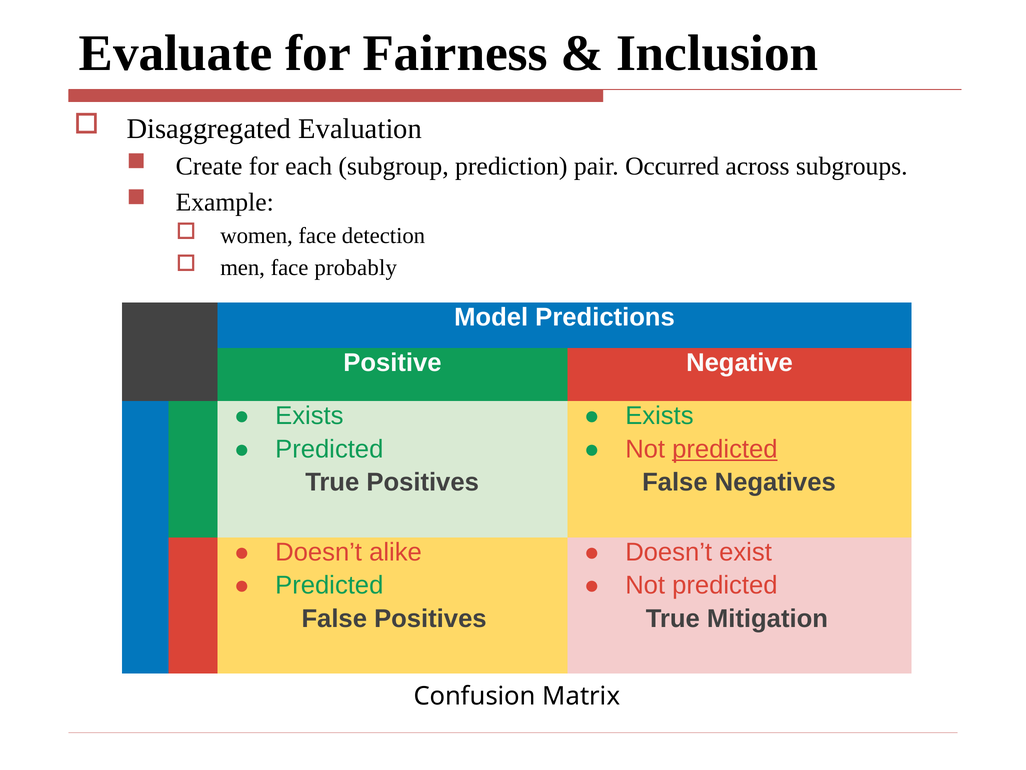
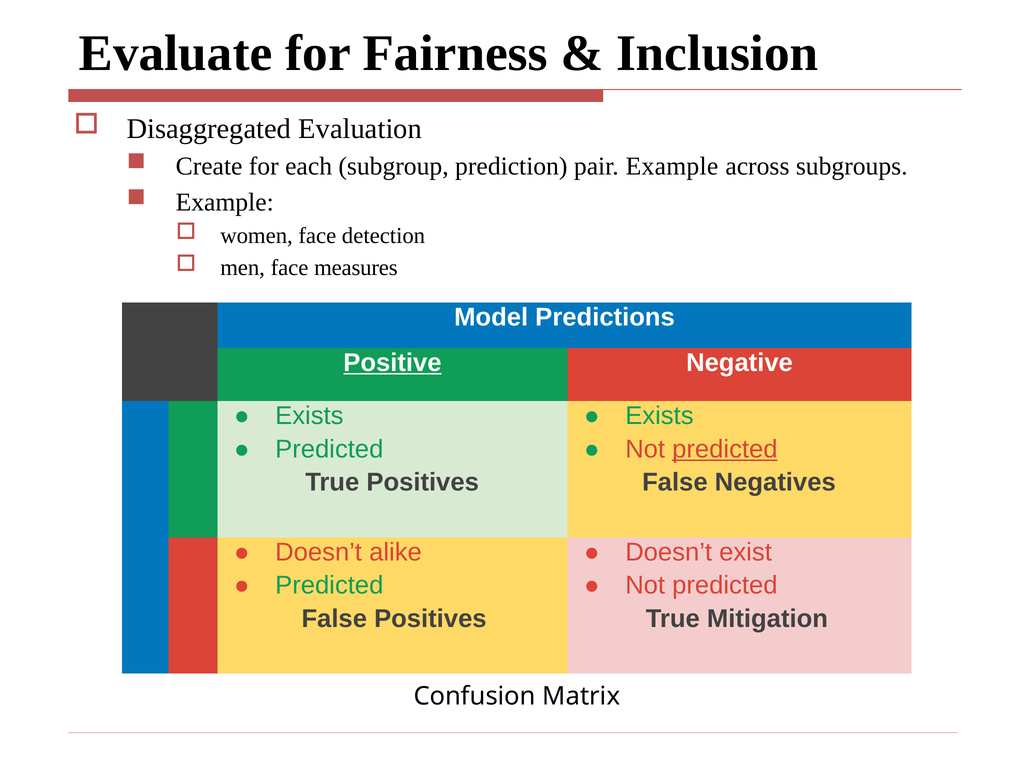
pair Occurred: Occurred -> Example (672, 166)
probably: probably -> measures (356, 267)
Positive underline: none -> present (392, 362)
